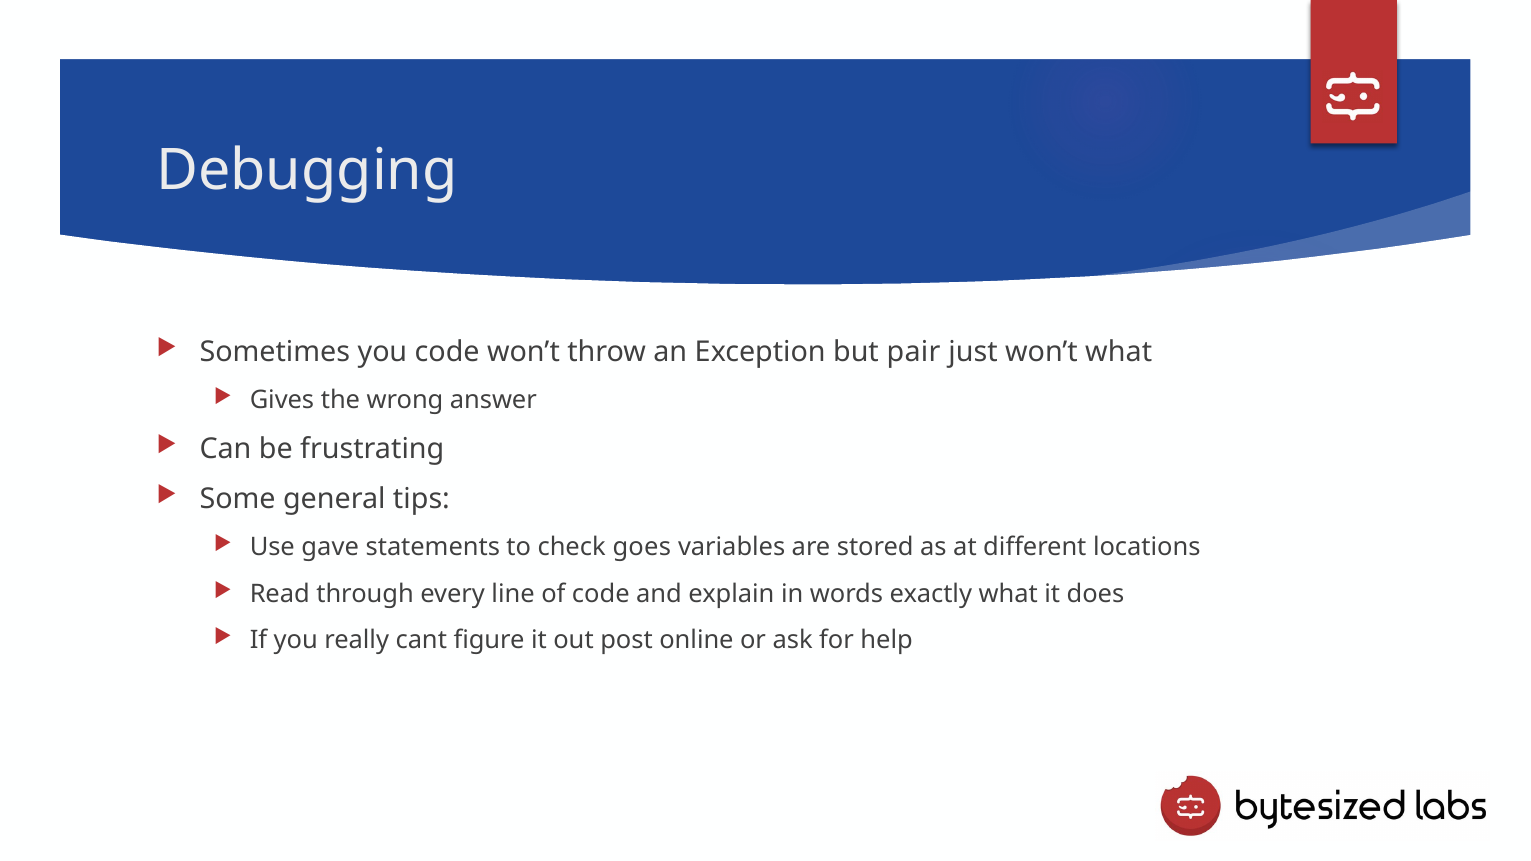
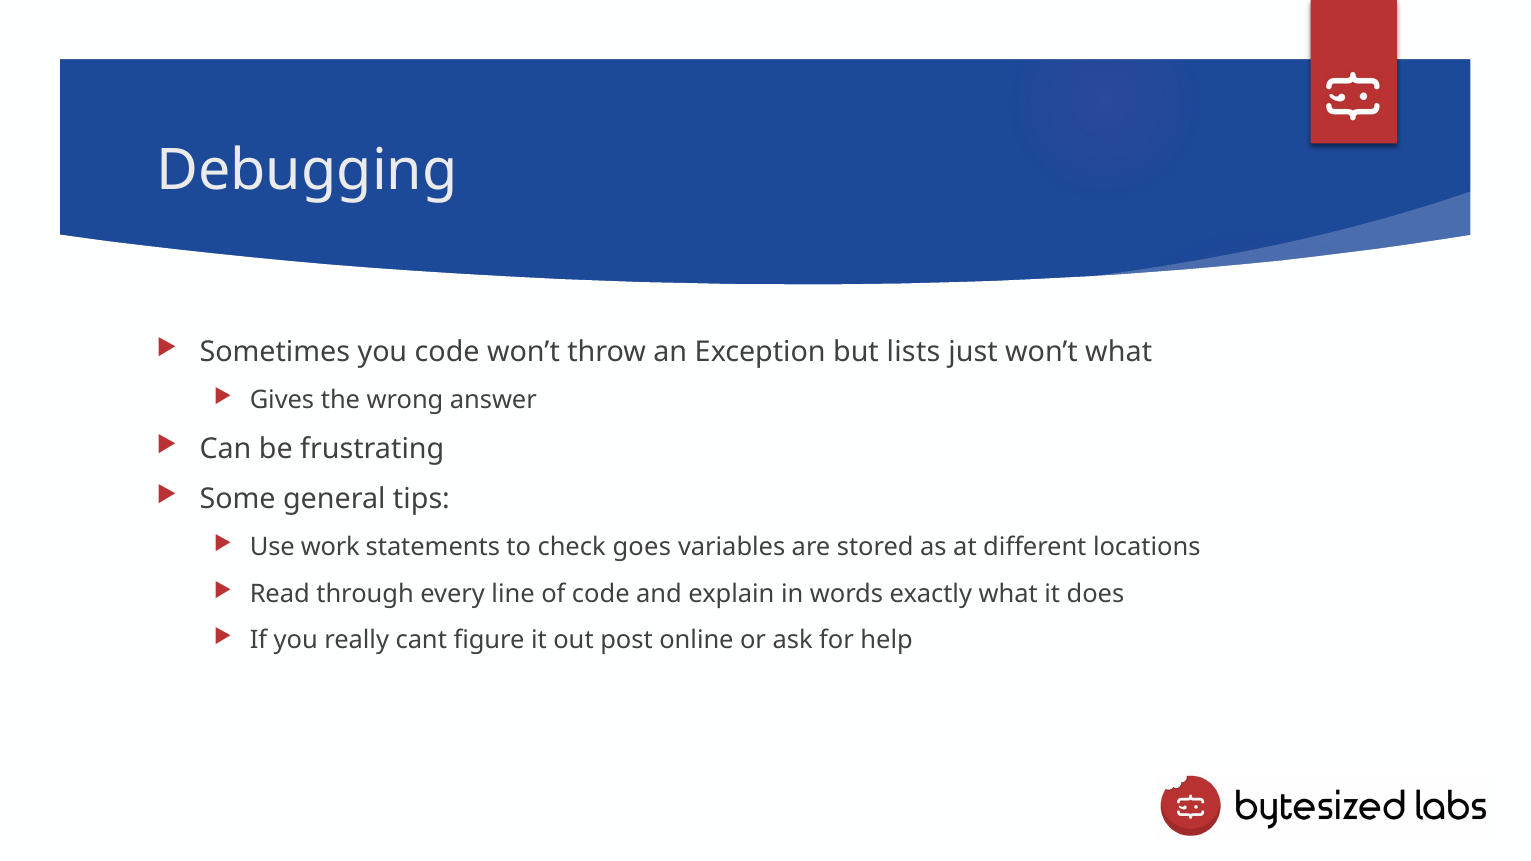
pair: pair -> lists (914, 352)
gave: gave -> work (330, 548)
